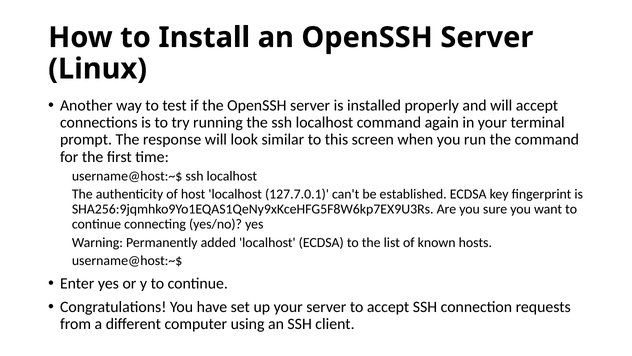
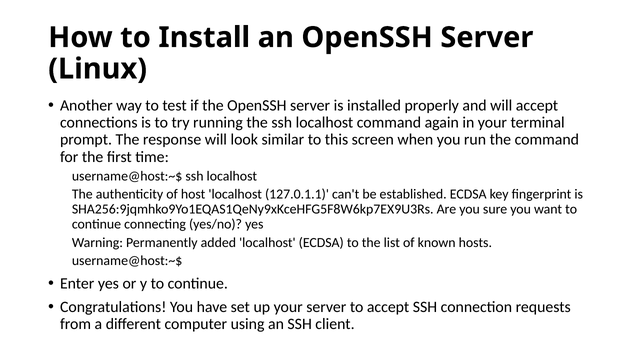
127.7.0.1: 127.7.0.1 -> 127.0.1.1 (297, 194)
